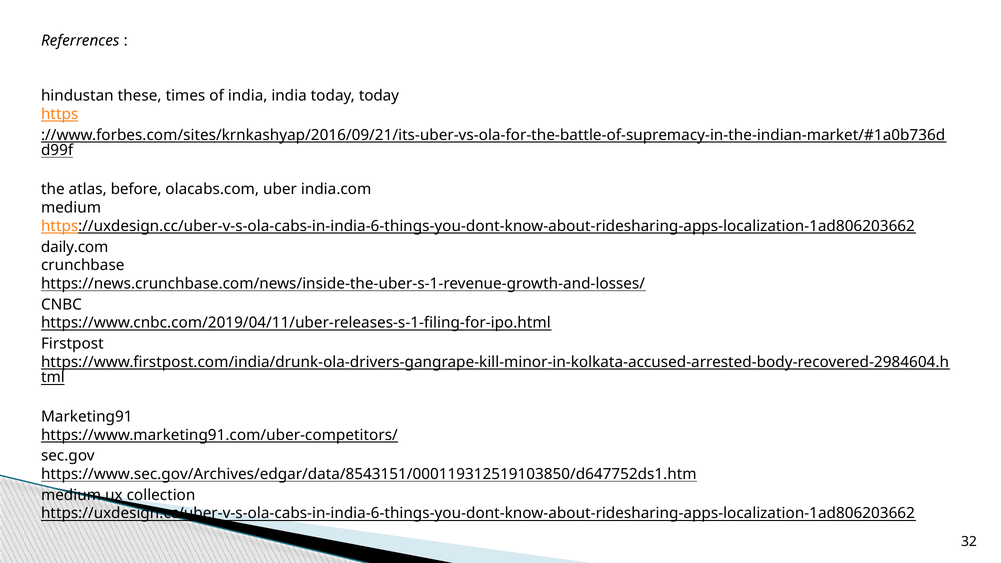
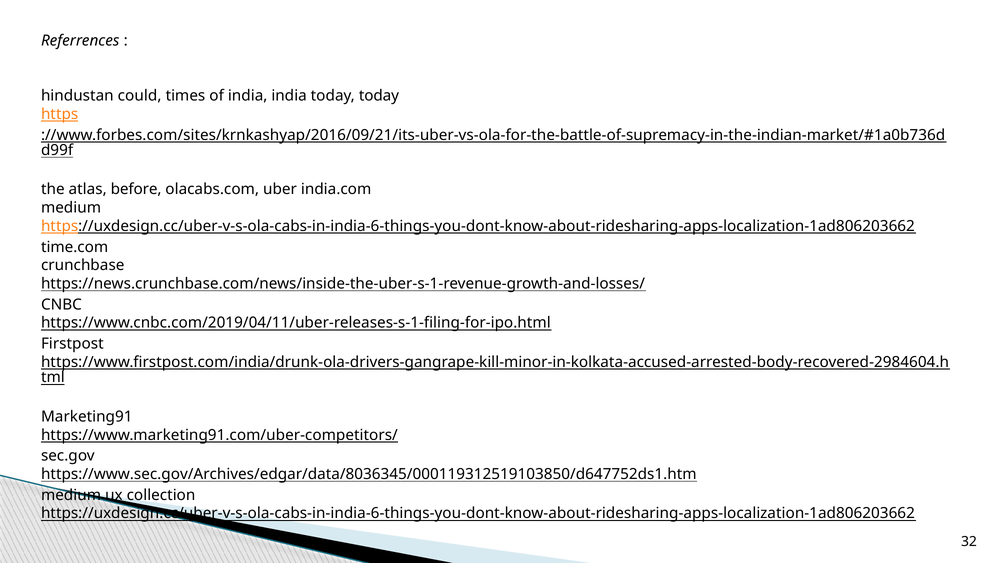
these: these -> could (140, 96)
daily.com: daily.com -> time.com (75, 247)
https://www.sec.gov/Archives/edgar/data/8543151/000119312519103850/d647752ds1.htm: https://www.sec.gov/Archives/edgar/data/8543151/000119312519103850/d647752ds1.htm -> https://www.sec.gov/Archives/edgar/data/8036345/000119312519103850/d647752ds1.htm (369, 474)
